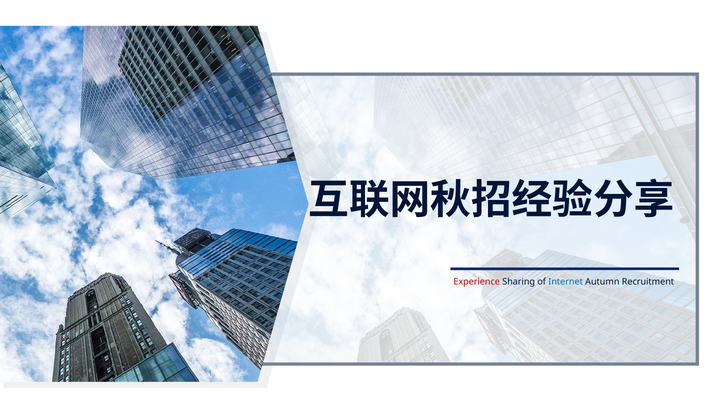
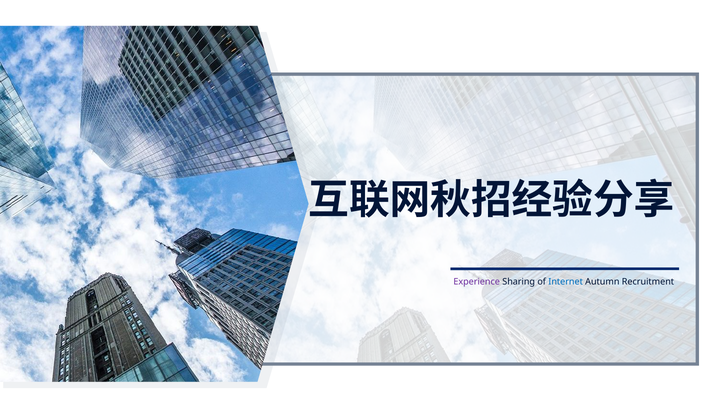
Experience colour: red -> purple (477, 282)
